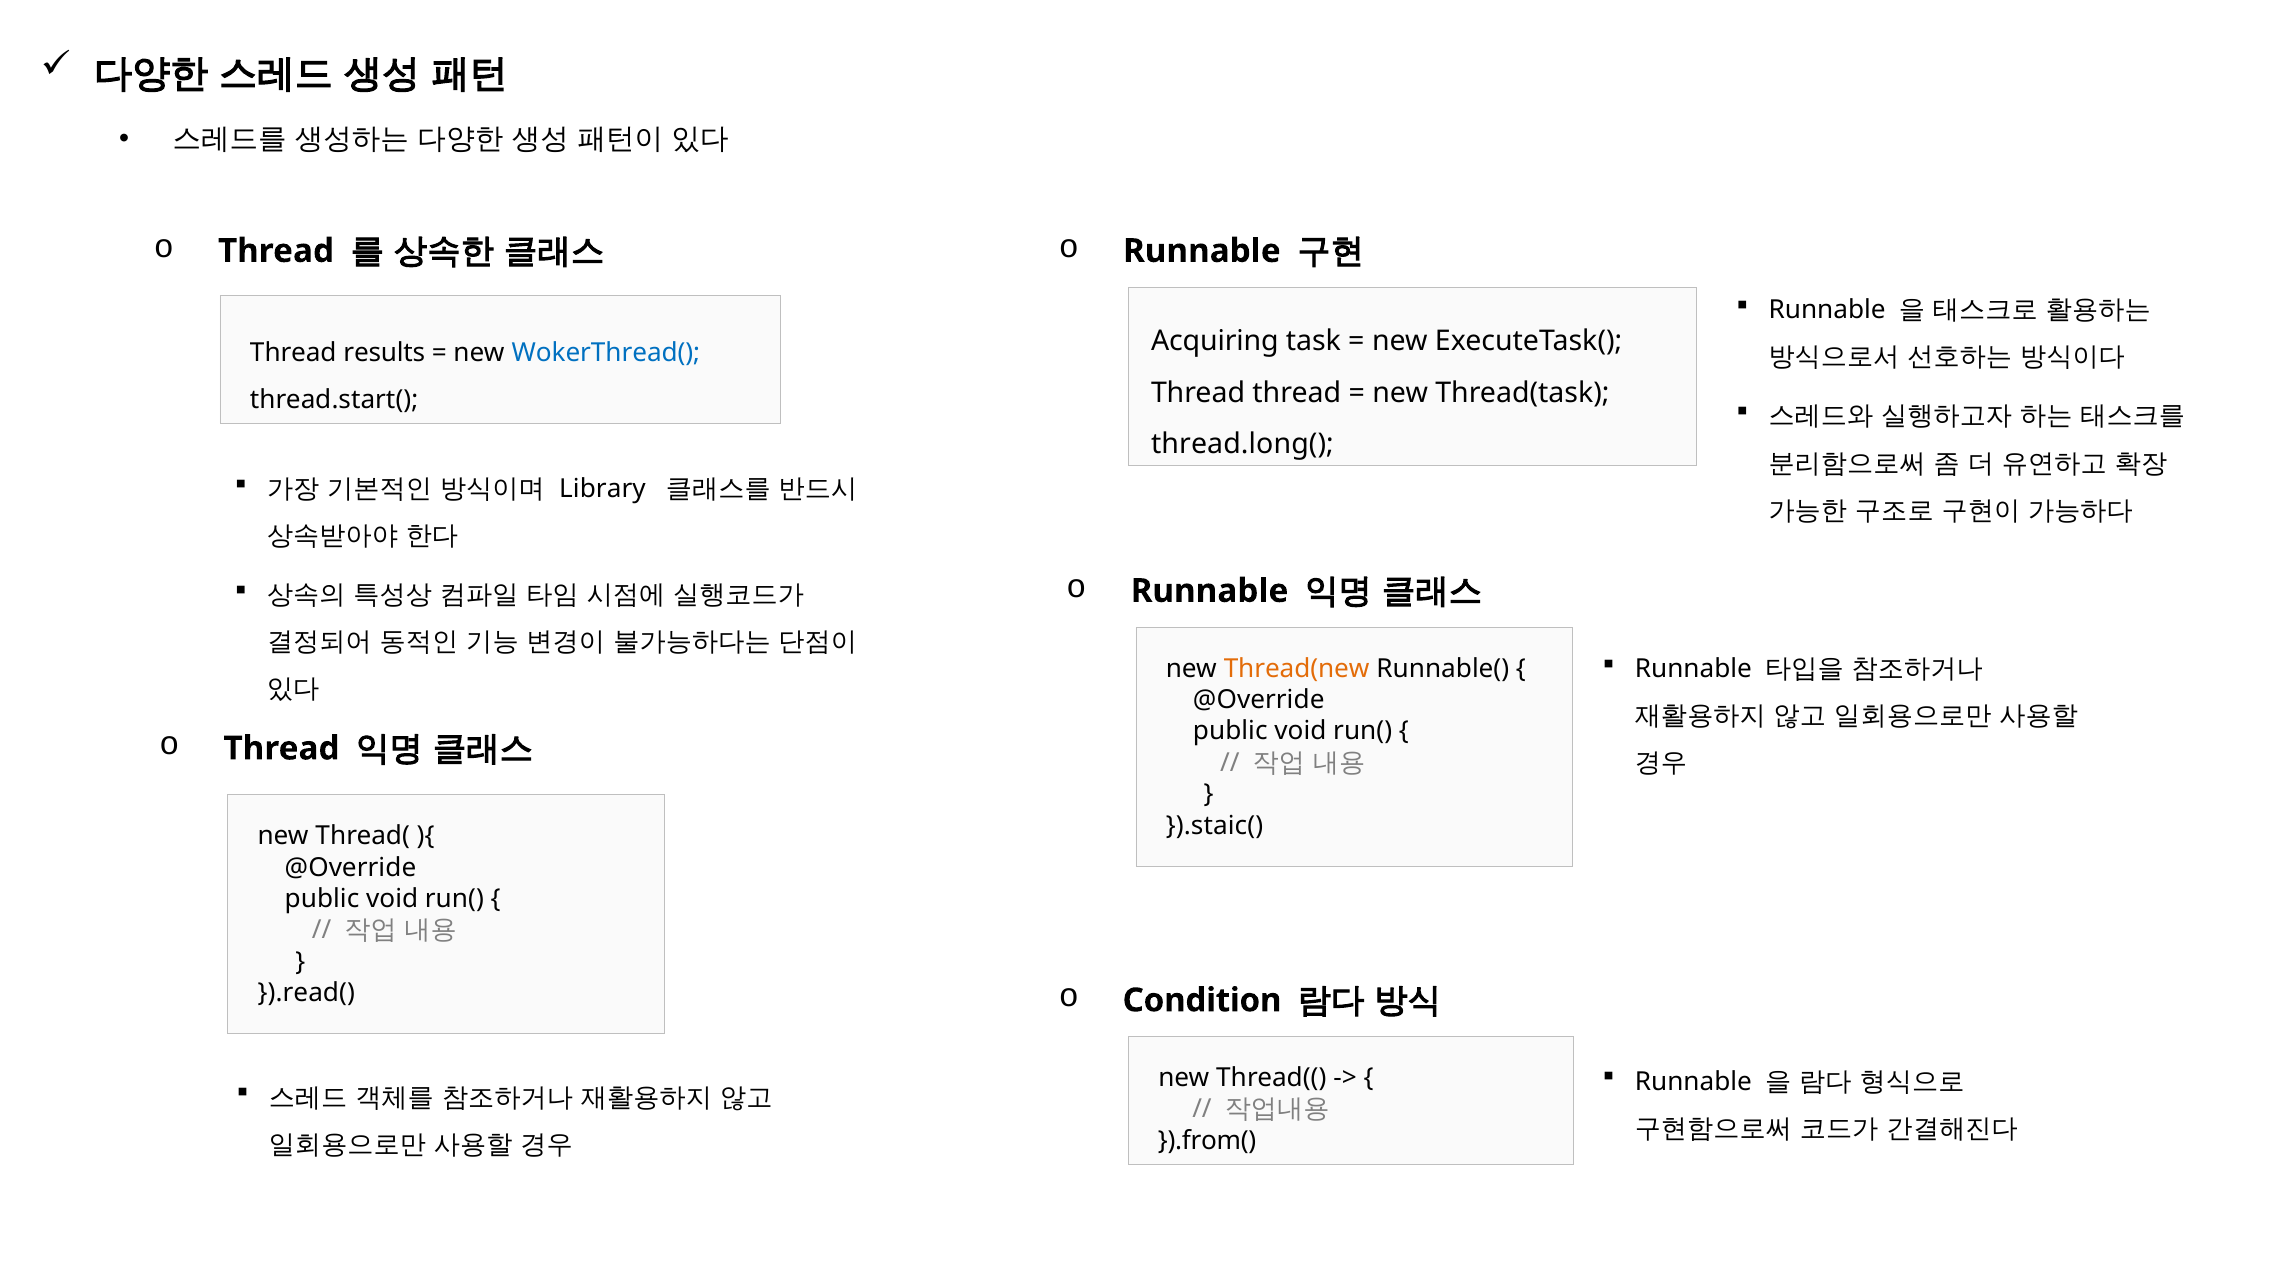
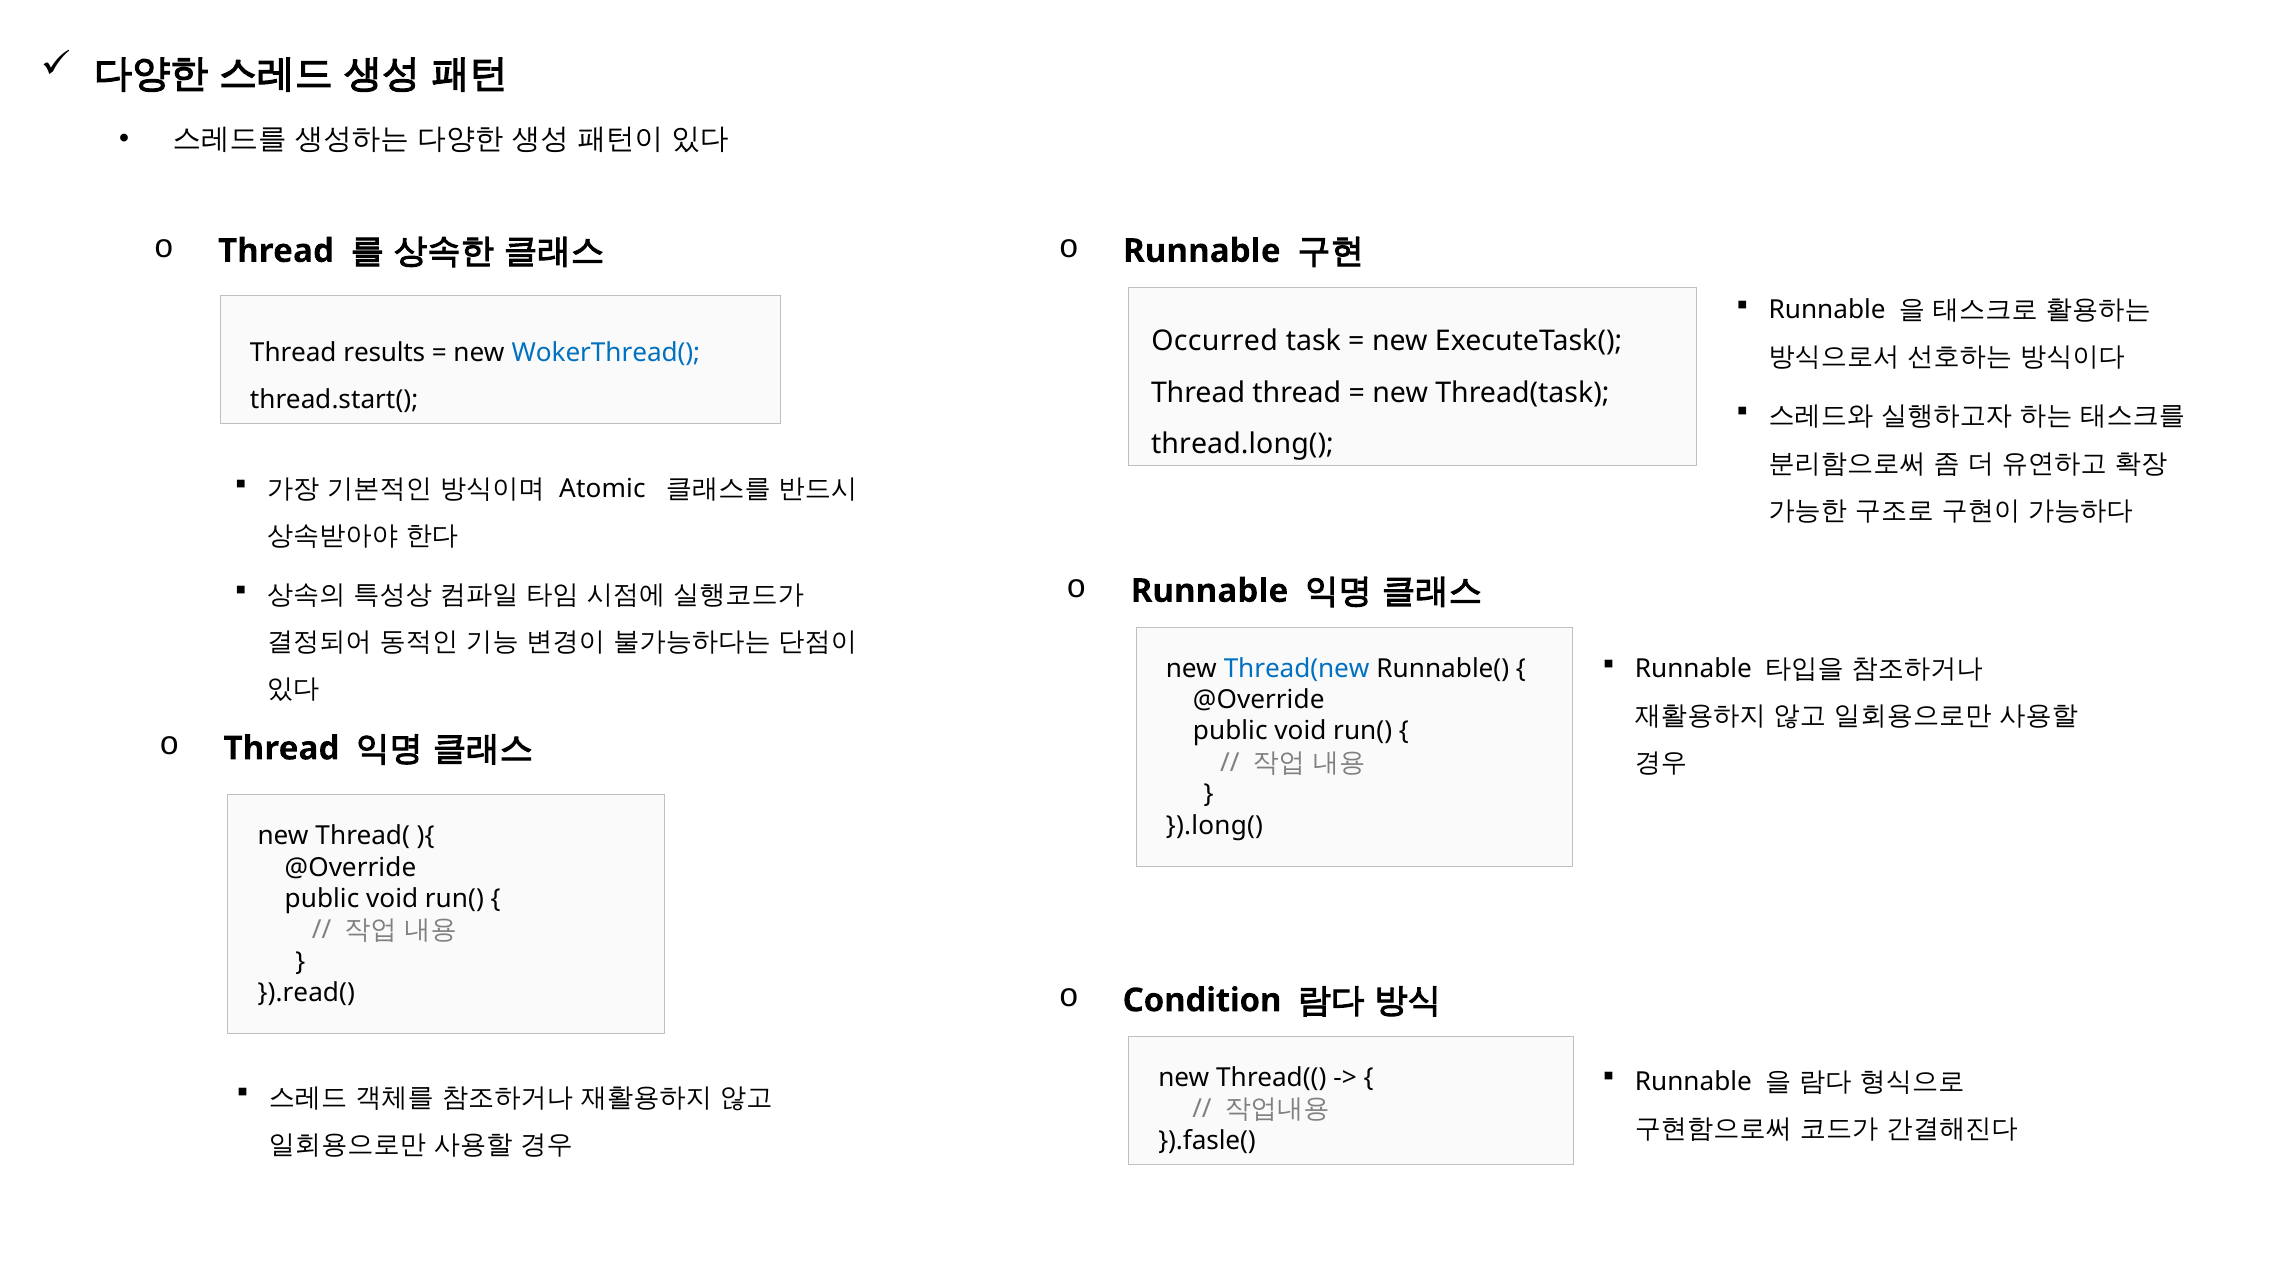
Acquiring: Acquiring -> Occurred (1215, 341)
Library: Library -> Atomic (602, 489)
Thread(new colour: orange -> blue (1297, 669)
}).staic(: }).staic( -> }).long( (1214, 826)
}).from(: }).from( -> }).fasle( (1207, 1141)
